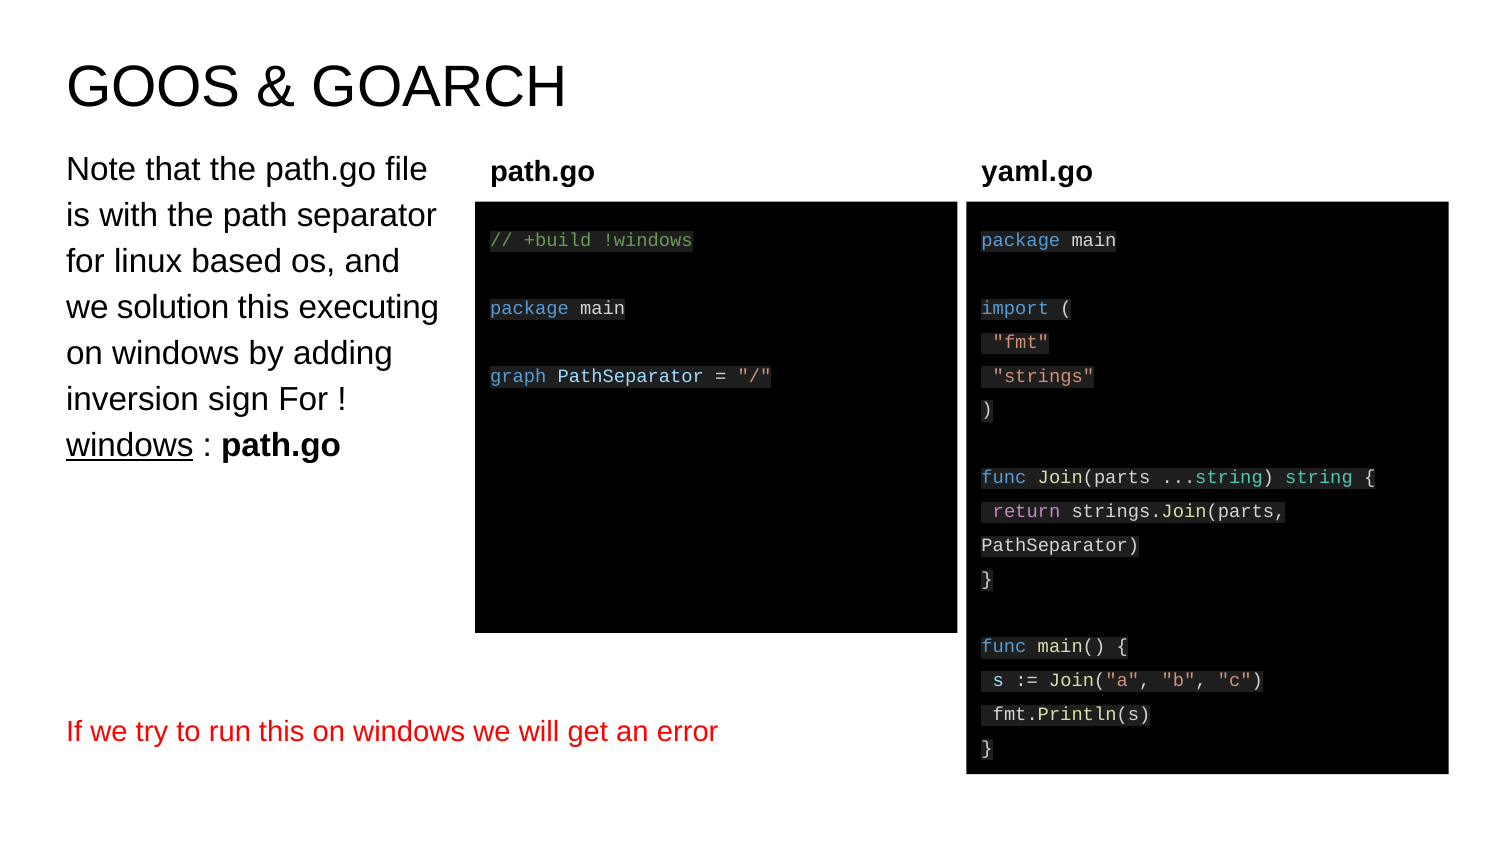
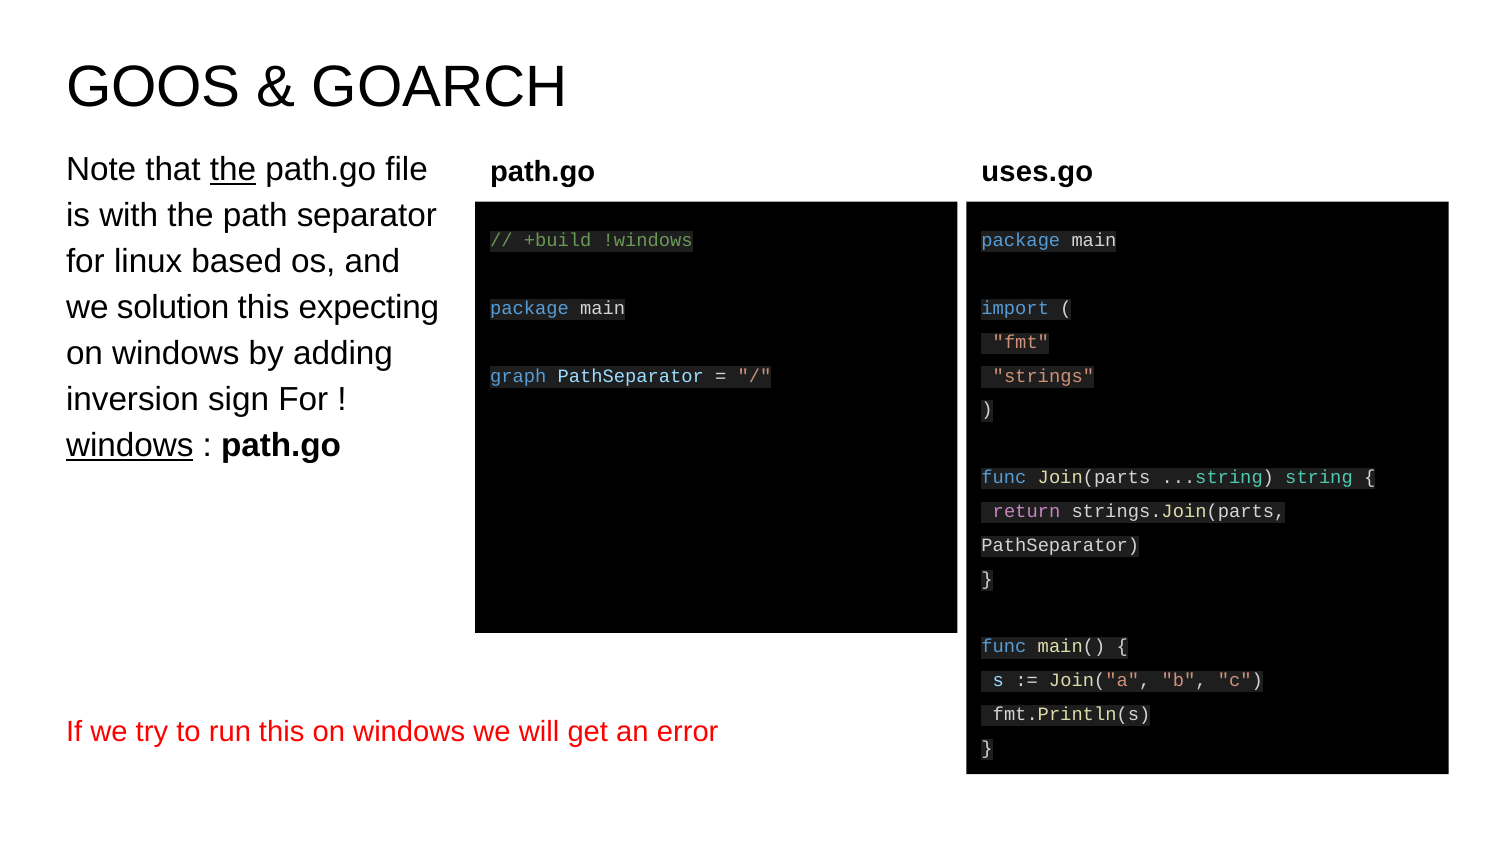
the underline: none -> present (233, 170)
yaml.go: yaml.go -> uses.go (1037, 172)
executing: executing -> expecting (369, 308)
